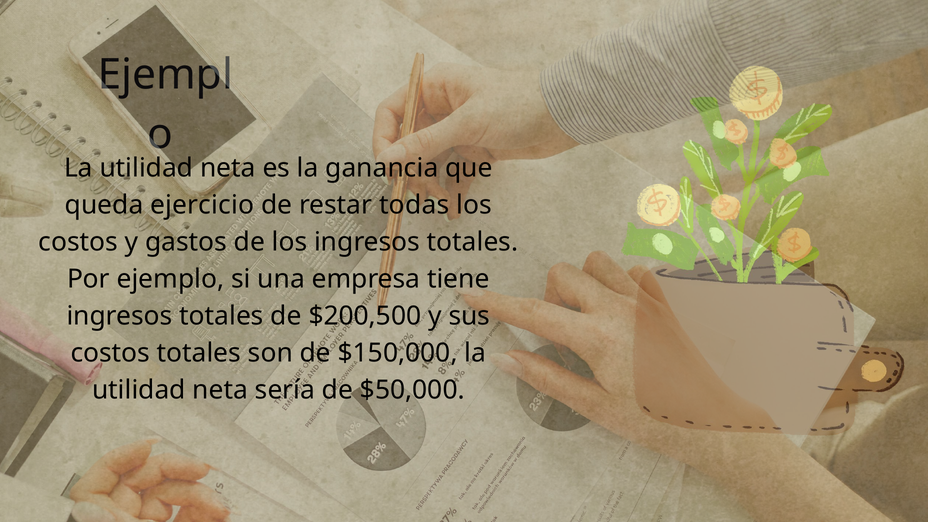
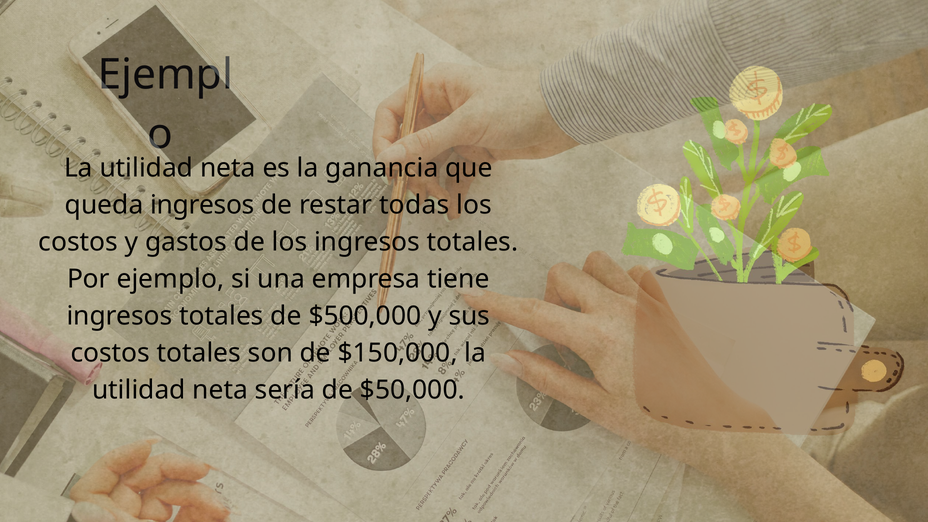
queda ejercicio: ejercicio -> ingresos (202, 205)
$200,500: $200,500 -> $500,000 (365, 316)
